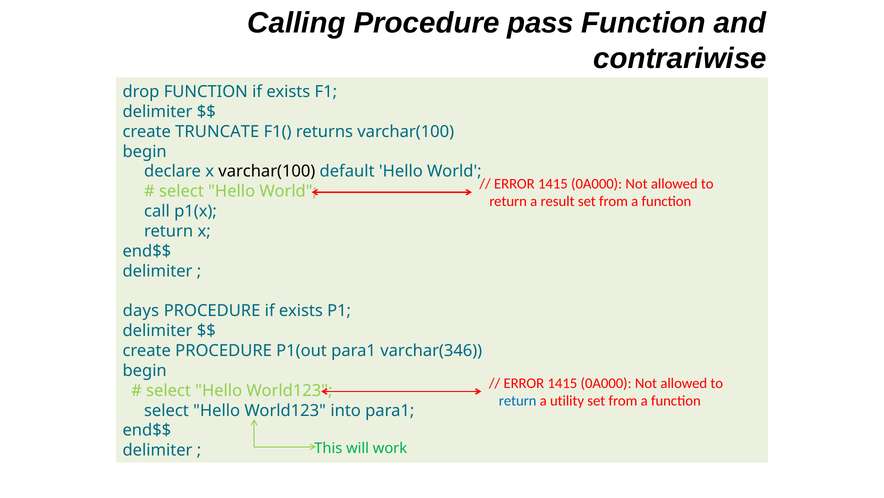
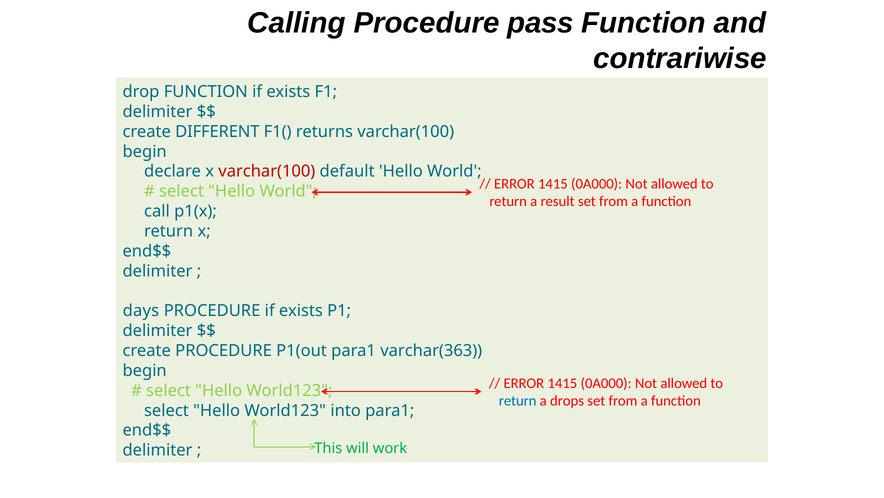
TRUNCATE: TRUNCATE -> DIFFERENT (217, 131)
varchar(100 colour: black -> red (267, 171)
varchar(346: varchar(346 -> varchar(363 (431, 350)
utility: utility -> drops (567, 400)
